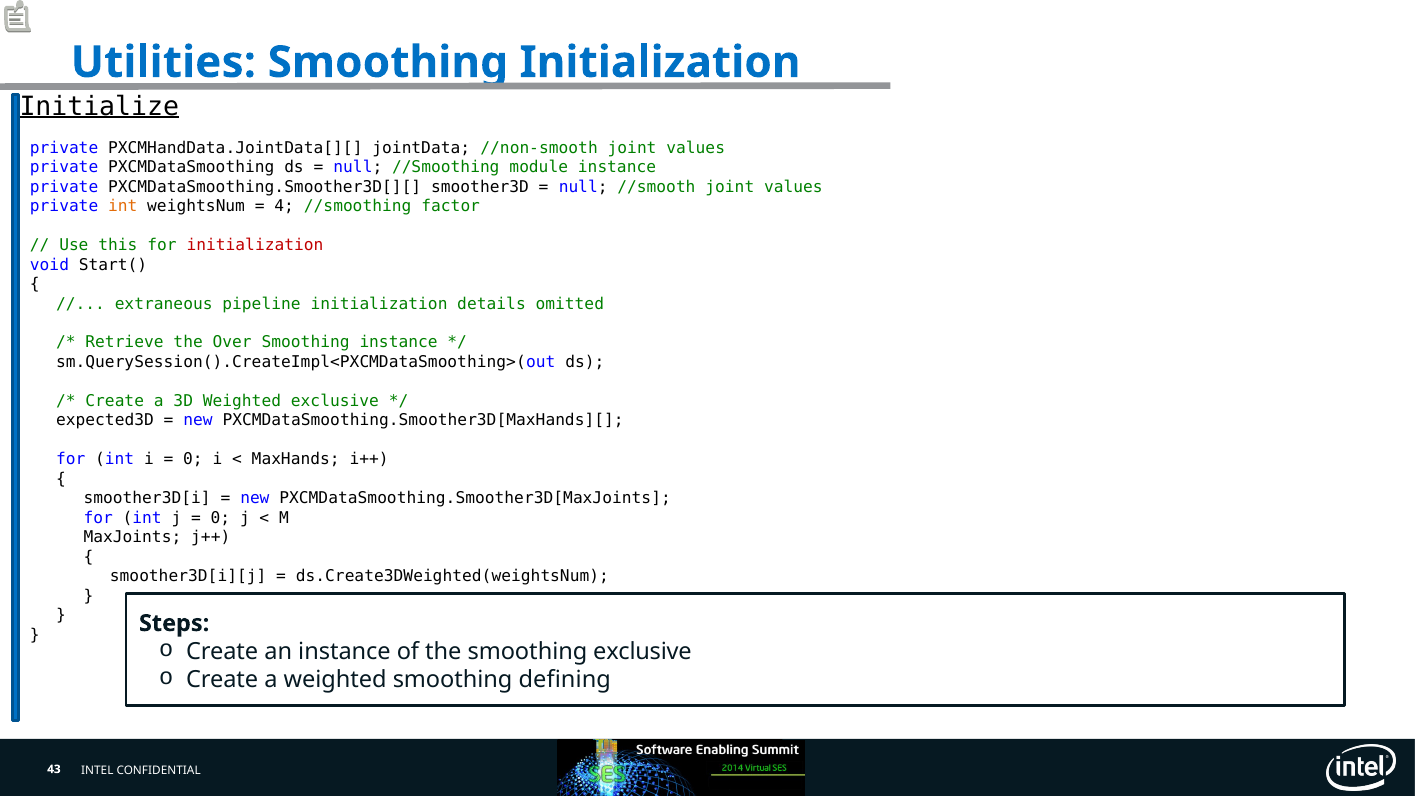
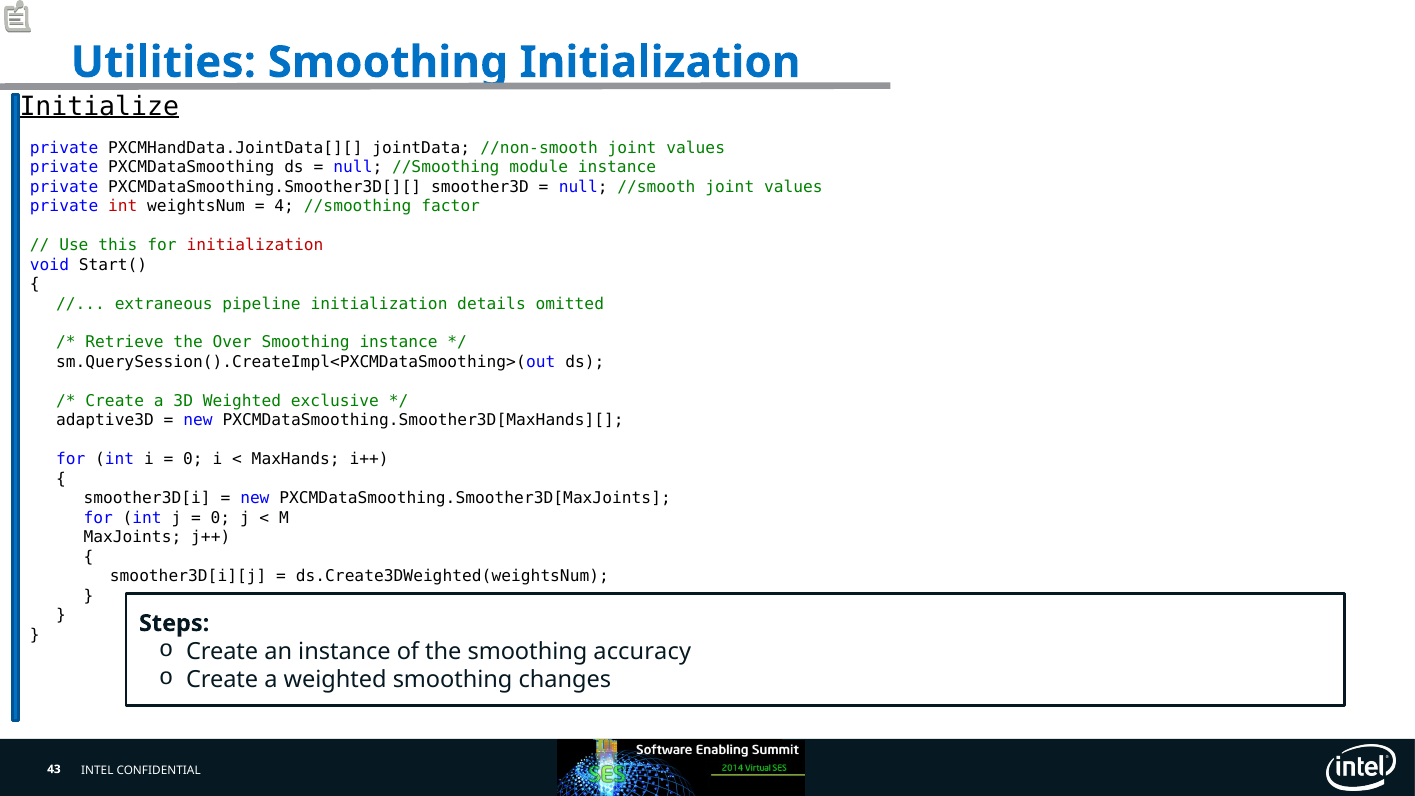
int colour: orange -> red (123, 206)
expected3D: expected3D -> adaptive3D (105, 420)
smoothing exclusive: exclusive -> accuracy (642, 652)
defining: defining -> changes (565, 680)
